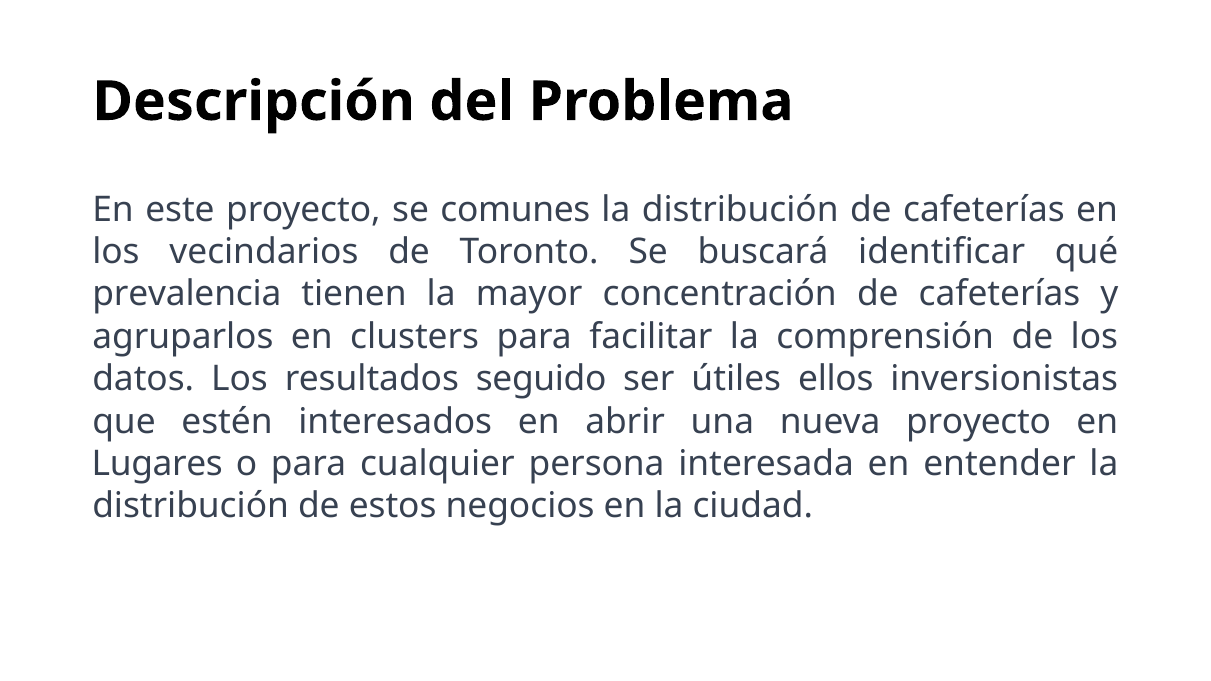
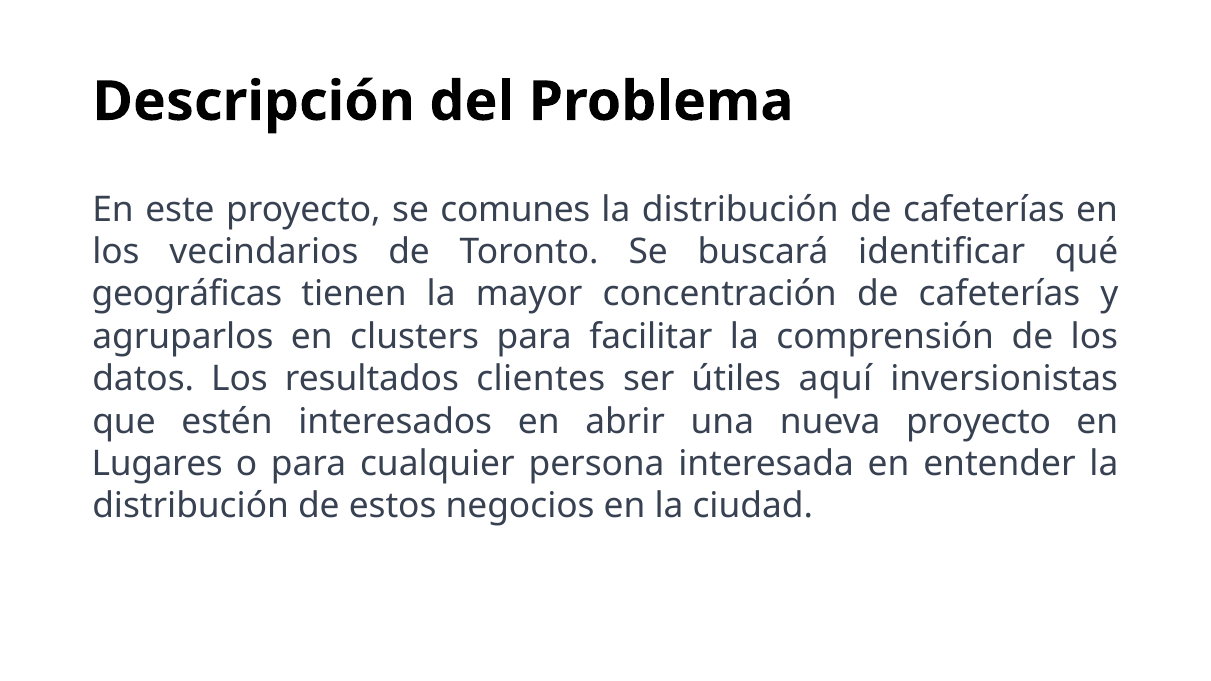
prevalencia: prevalencia -> geográficas (187, 294)
seguido: seguido -> clientes (541, 379)
ellos: ellos -> aquí (836, 379)
